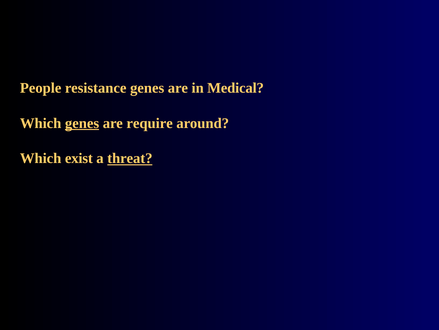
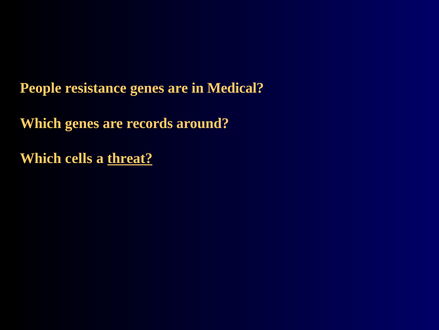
genes underline: present -> none (82, 123)
require: require -> records (150, 123)
exist: exist -> cells (79, 158)
